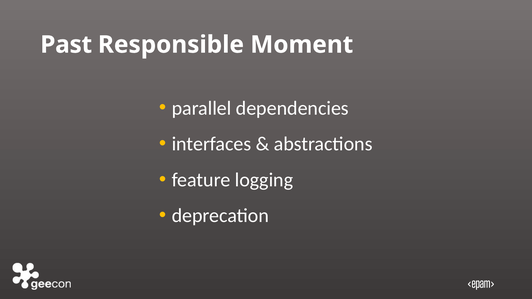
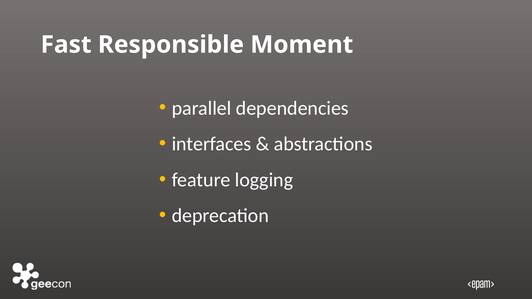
Past: Past -> Fast (66, 45)
